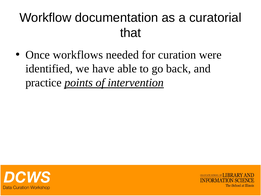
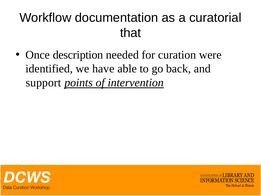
workflows: workflows -> description (78, 55)
practice: practice -> support (43, 83)
